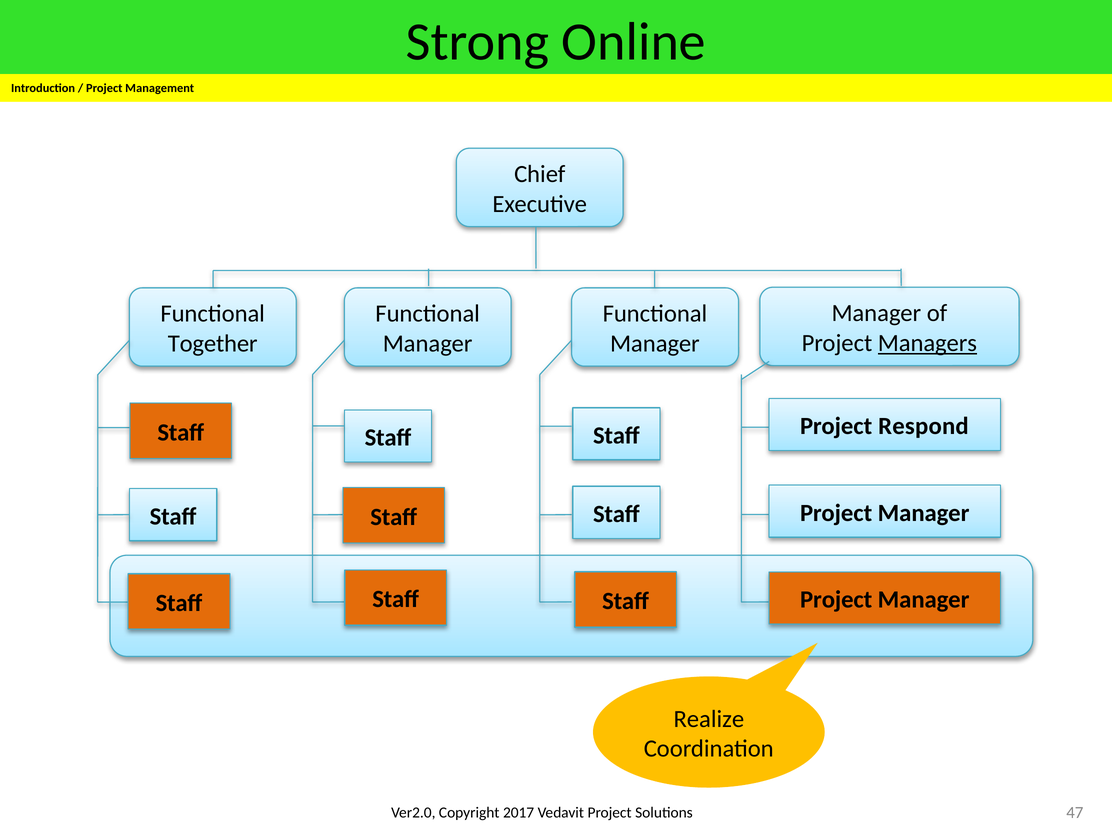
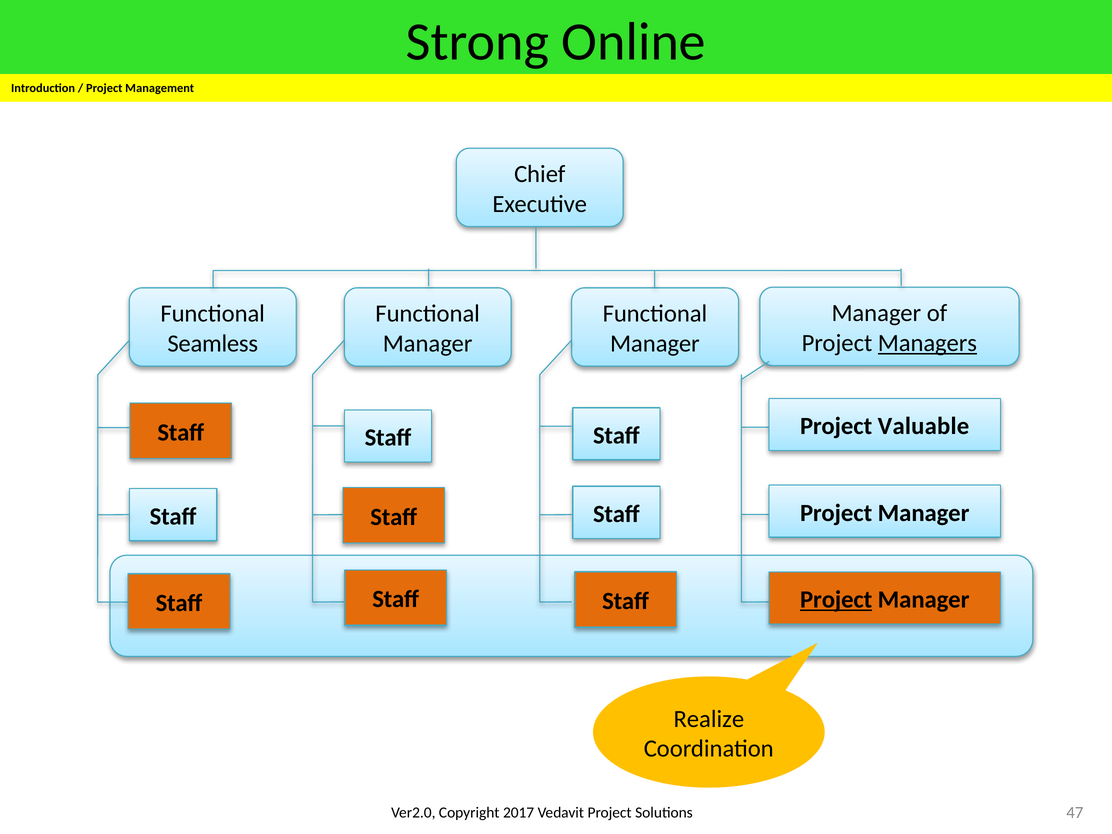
Together: Together -> Seamless (213, 343)
Respond: Respond -> Valuable (923, 426)
Project underline: none -> present (836, 600)
